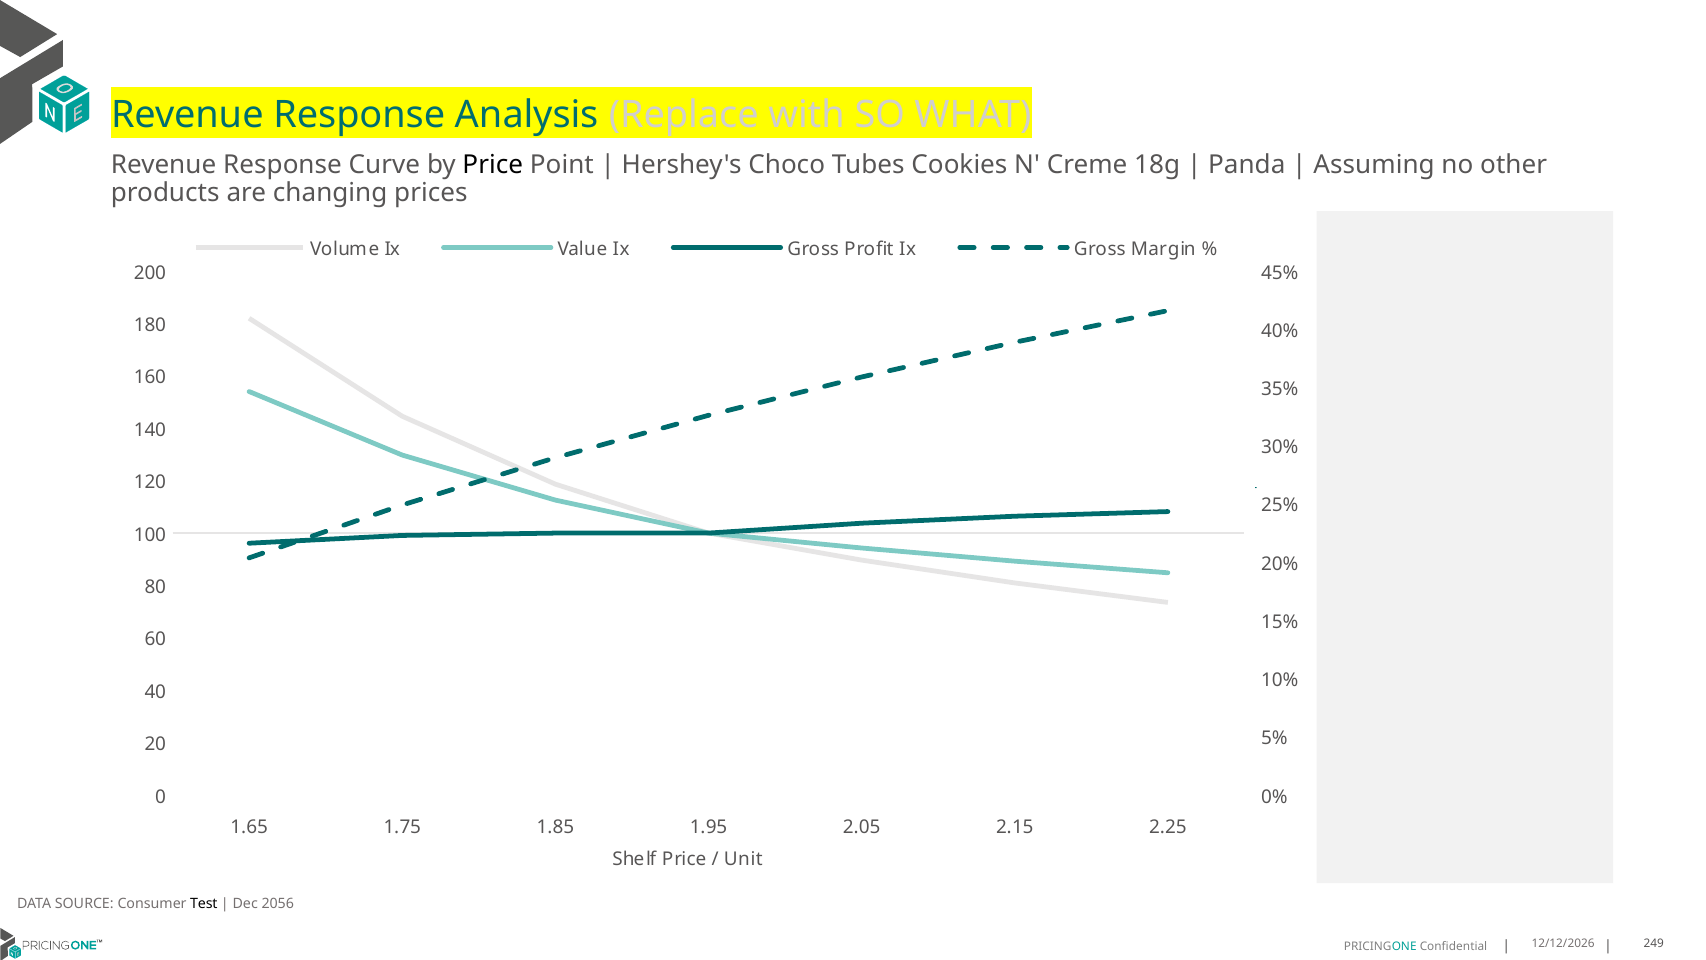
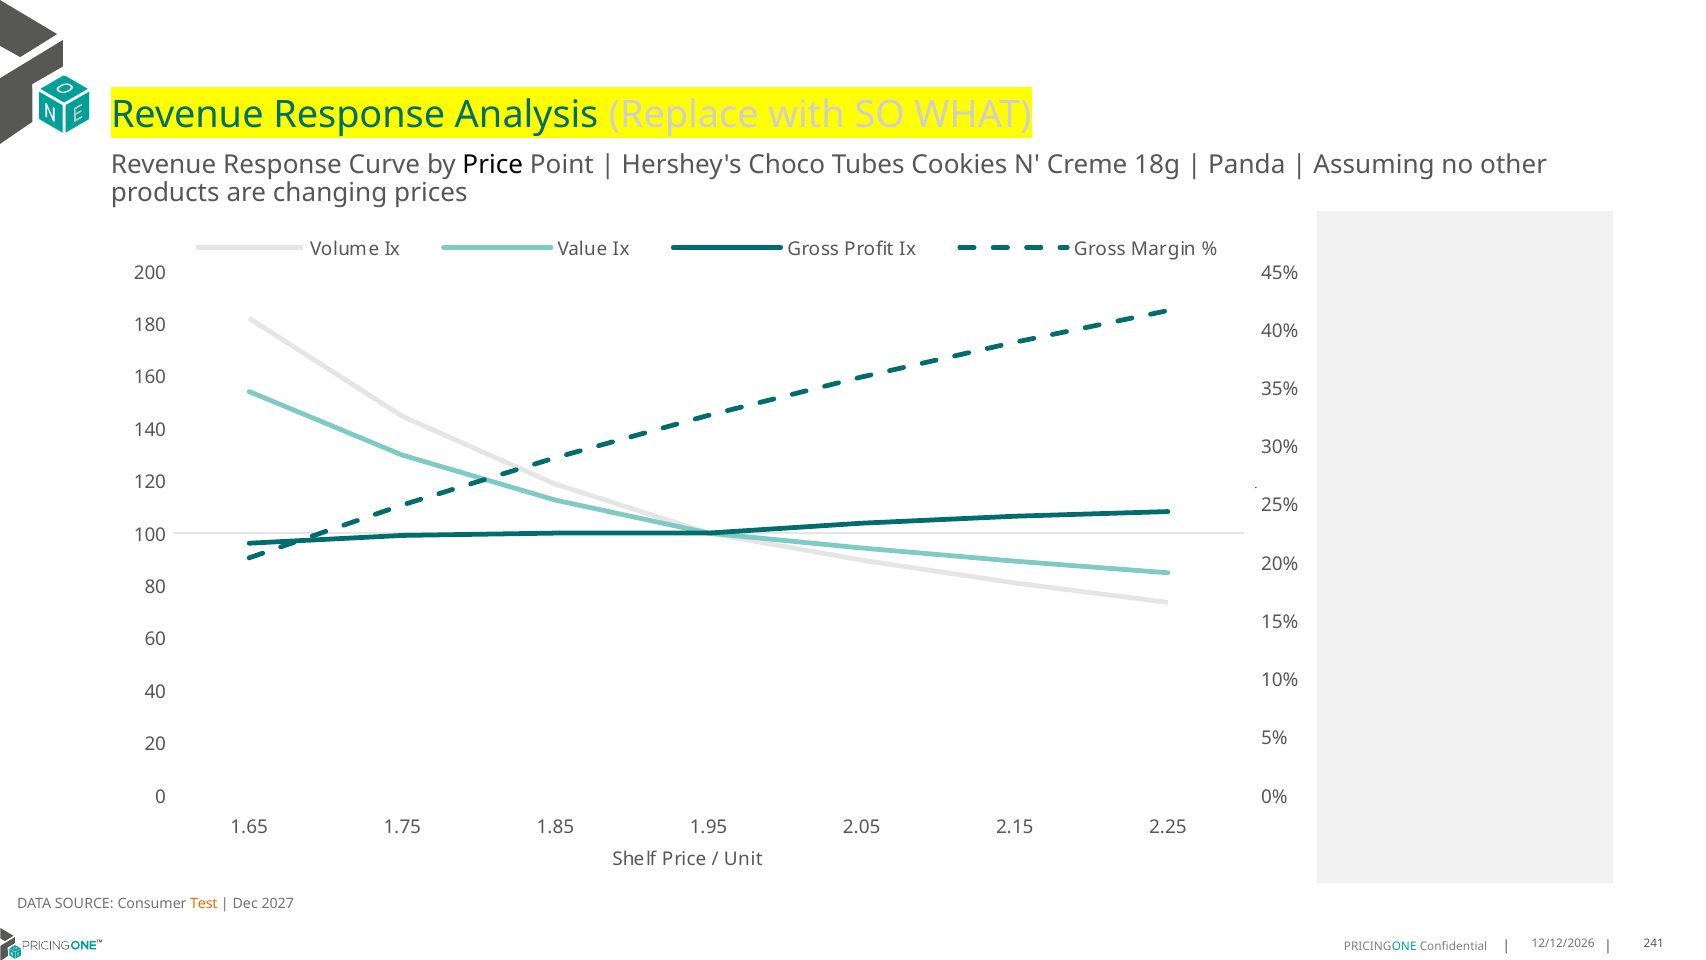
Test colour: black -> orange (204, 904)
2056: 2056 -> 2027 (278, 904)
249: 249 -> 241 (1654, 944)
